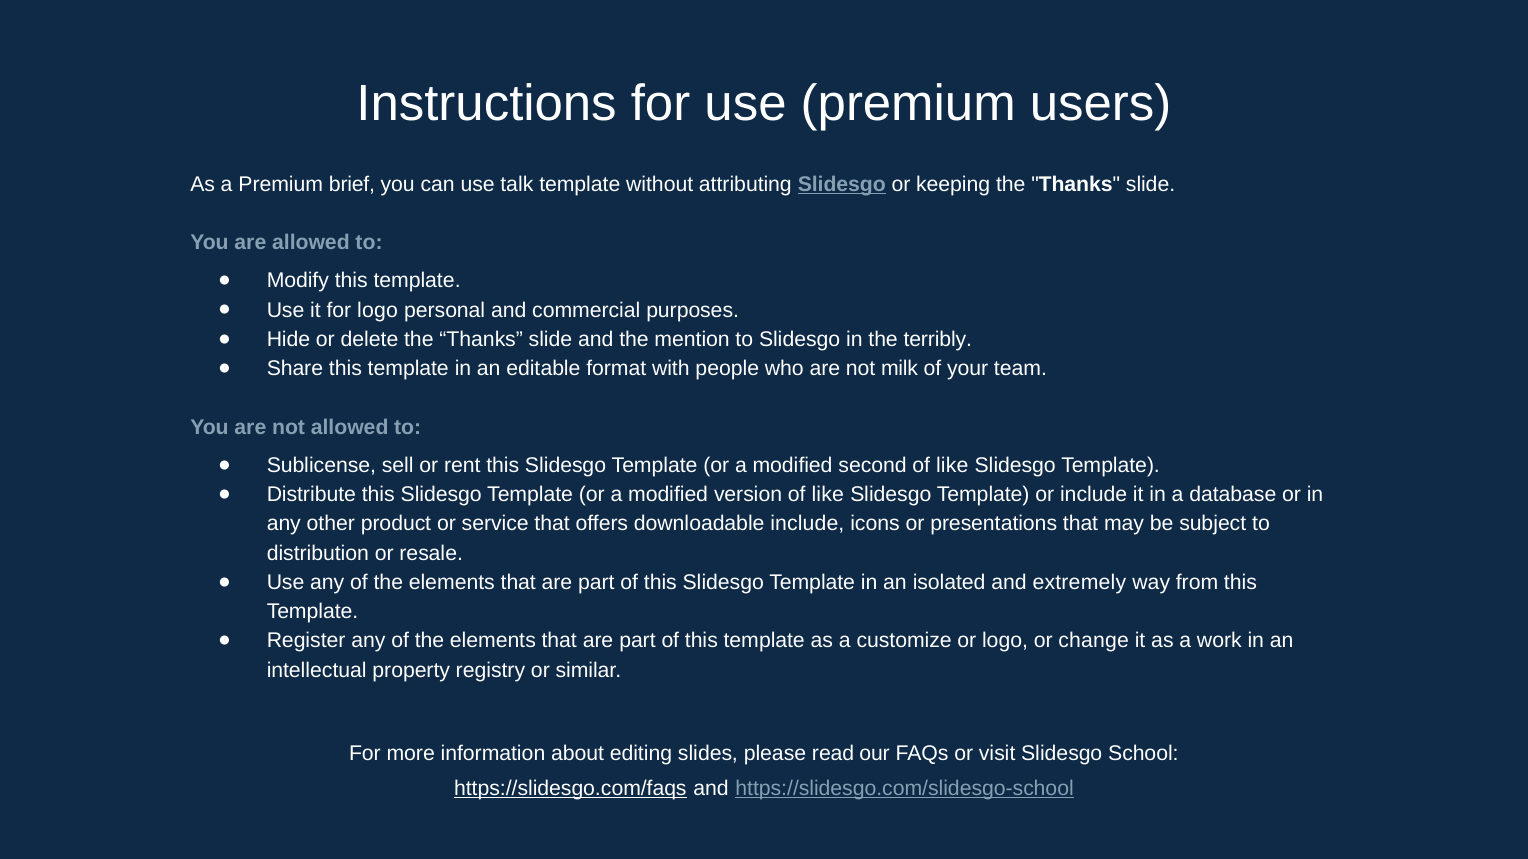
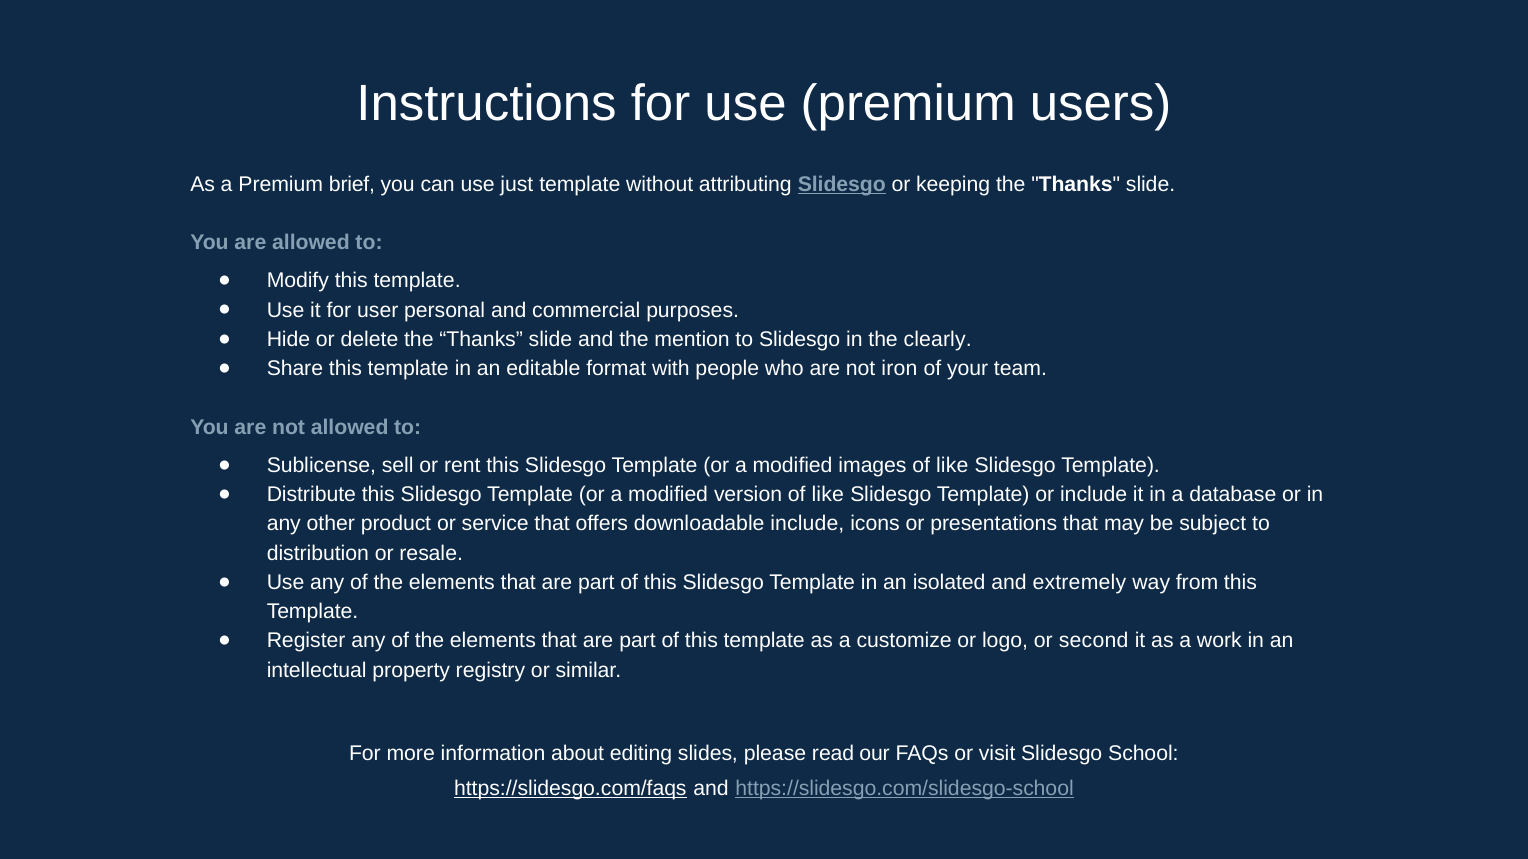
talk: talk -> just (517, 184)
for logo: logo -> user (378, 310)
terribly: terribly -> clearly (938, 340)
milk: milk -> iron (899, 369)
second: second -> images (873, 466)
change: change -> second (1094, 641)
